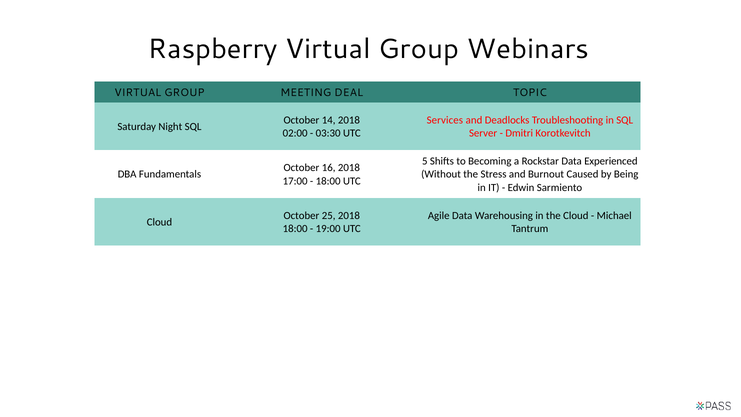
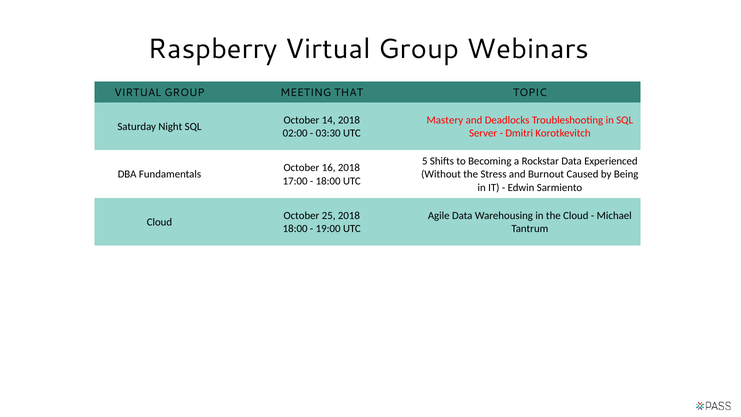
DEAL: DEAL -> THAT (349, 92)
Services: Services -> Mastery (445, 120)
